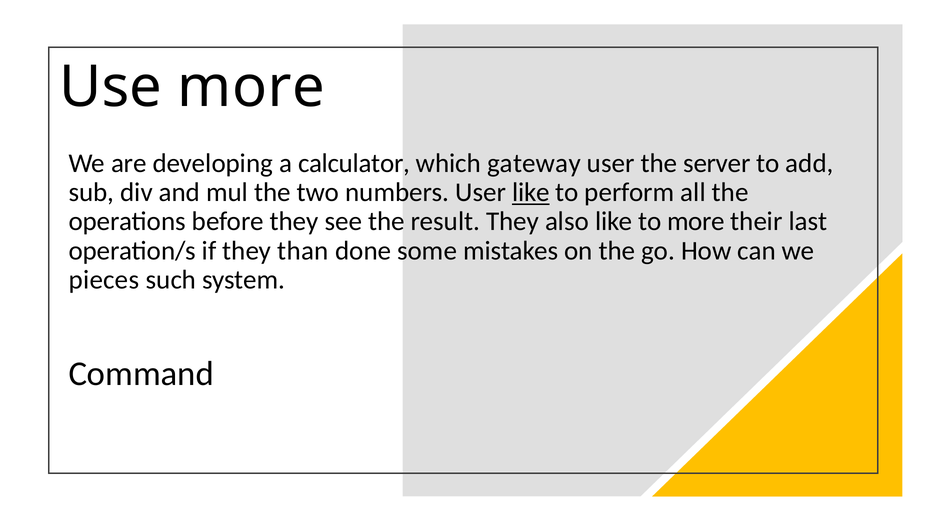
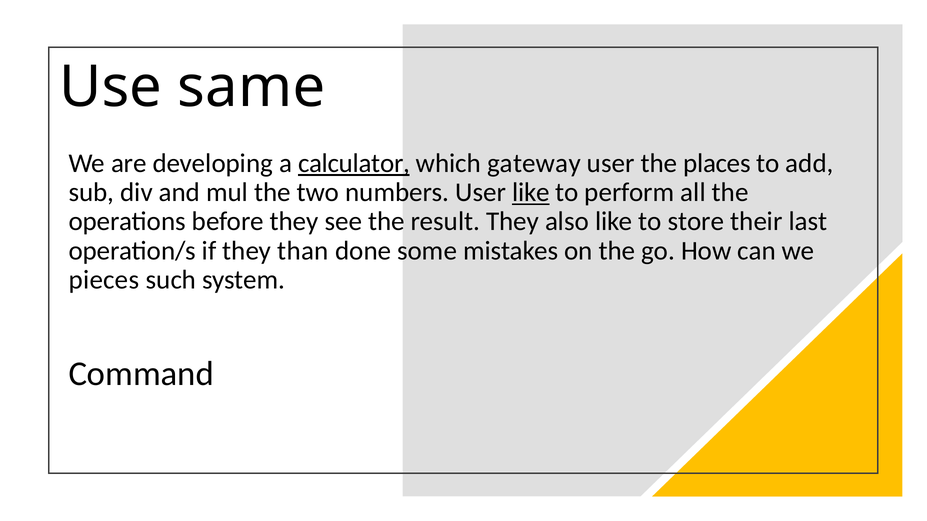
Use more: more -> same (251, 87)
calculator underline: none -> present (354, 163)
server: server -> places (717, 163)
to more: more -> store (696, 222)
